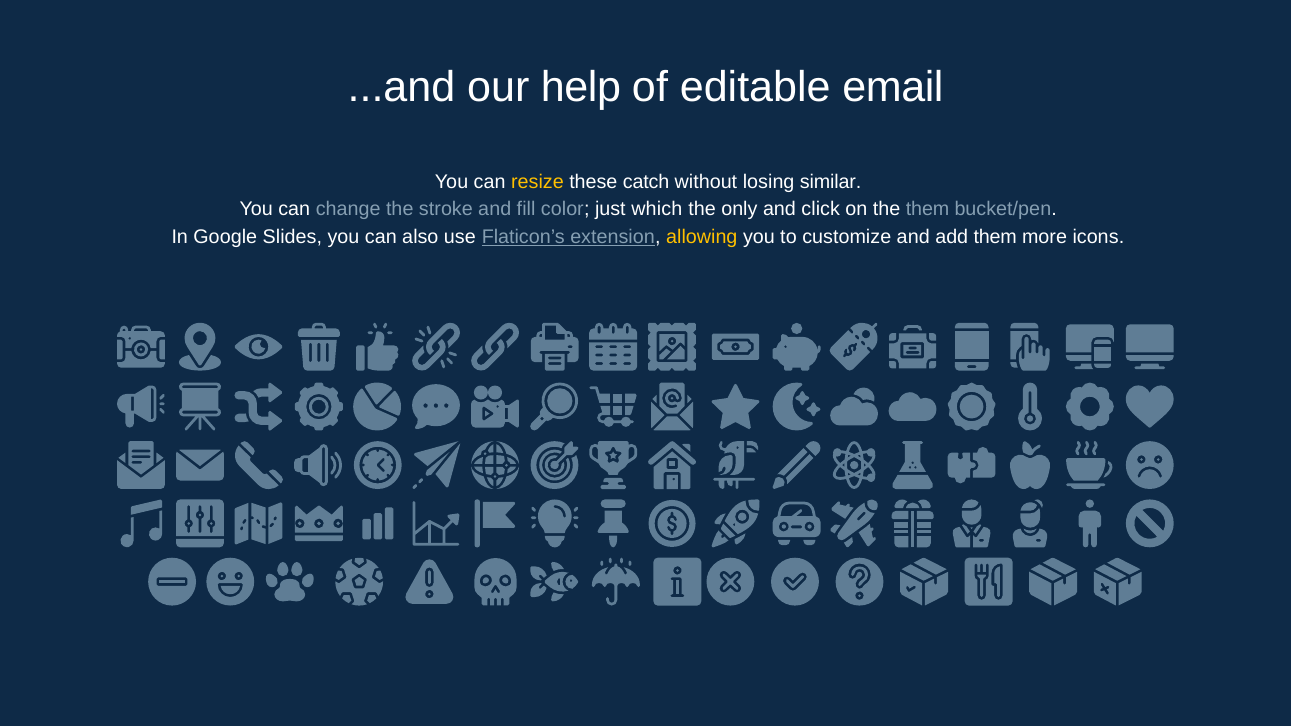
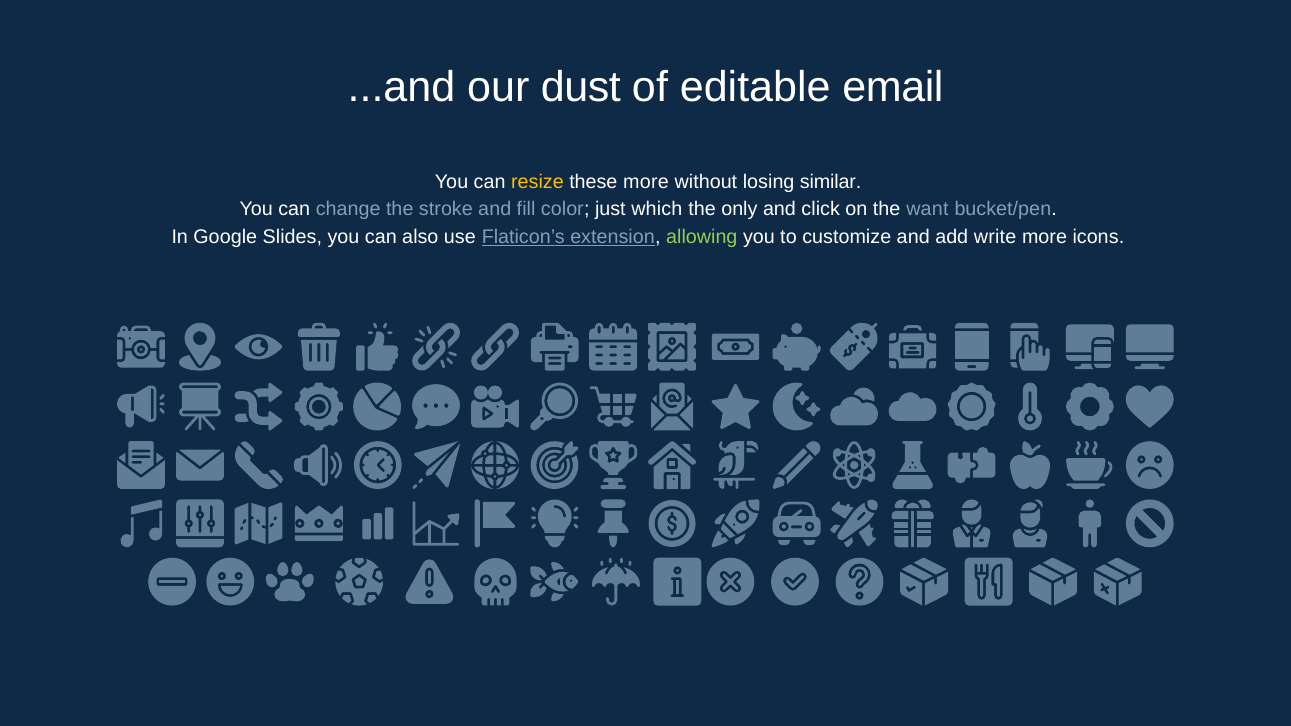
help: help -> dust (581, 87)
these catch: catch -> more (646, 182)
the them: them -> want (927, 209)
allowing colour: yellow -> light green (702, 237)
add them: them -> write (995, 237)
